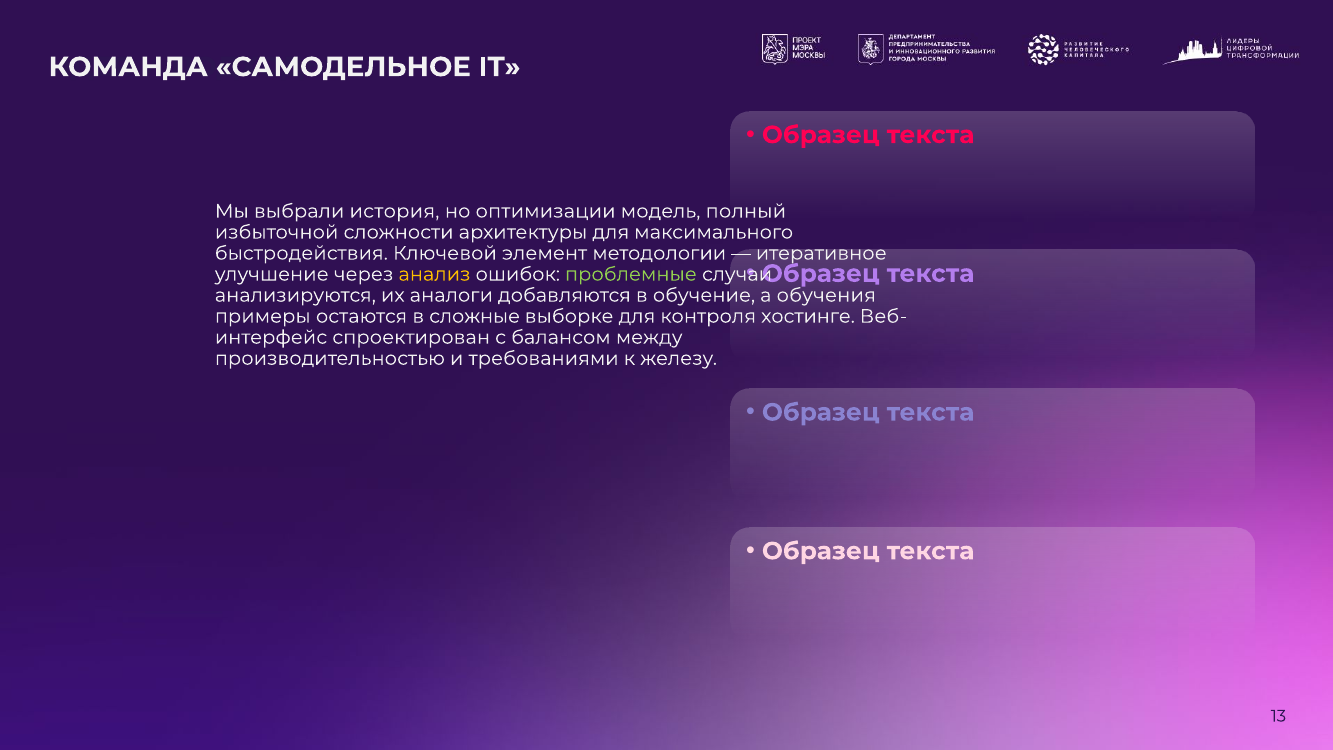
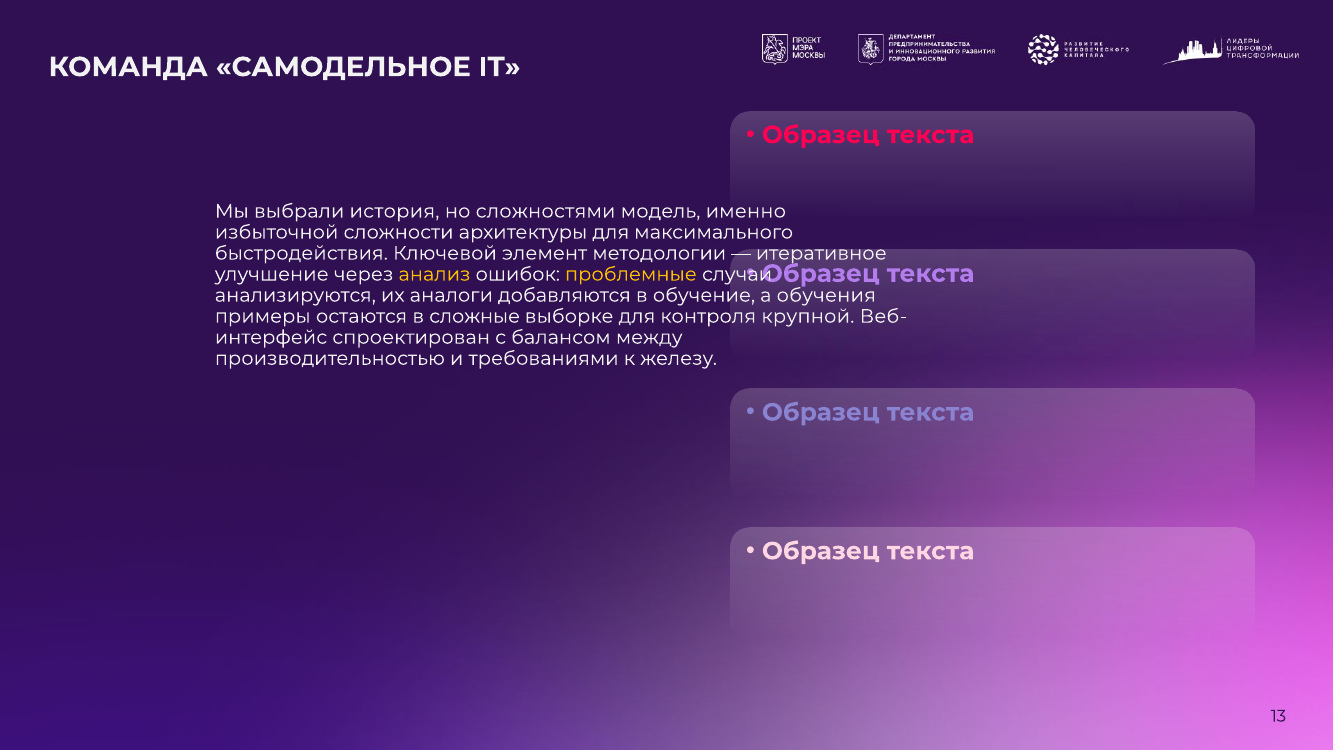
оптимизации: оптимизации -> сложностями (546, 211)
полный: полный -> именно (746, 211)
проблемные colour: light green -> yellow (631, 274)
хостинге: хостинге -> крупной (808, 316)
